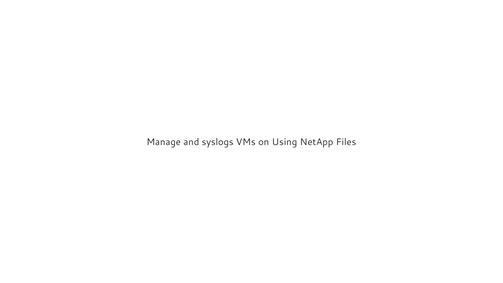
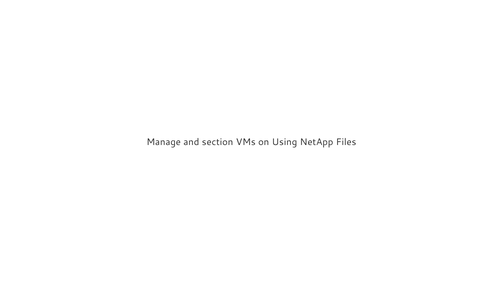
syslogs: syslogs -> section (218, 142)
